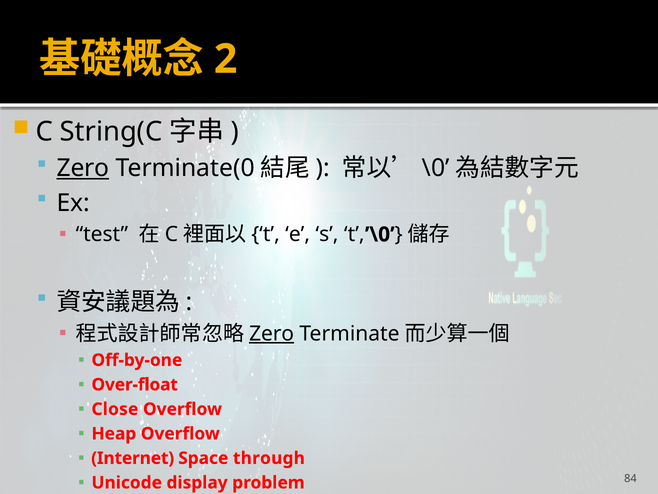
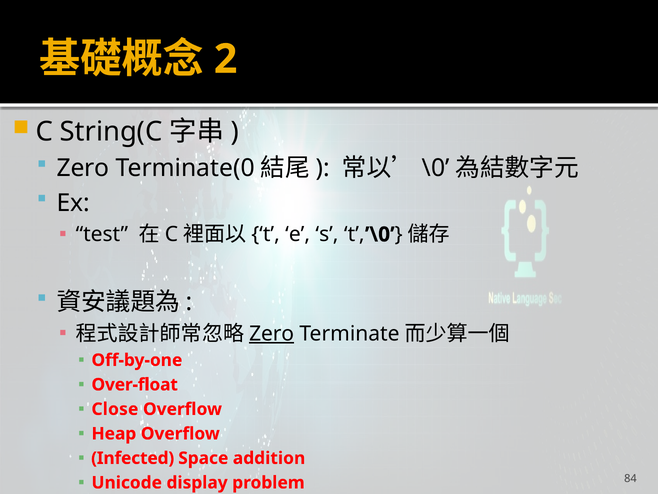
Zero underline: present -> none (83, 168)
Internet: Internet -> Infected (133, 458)
through: through -> addition (269, 458)
